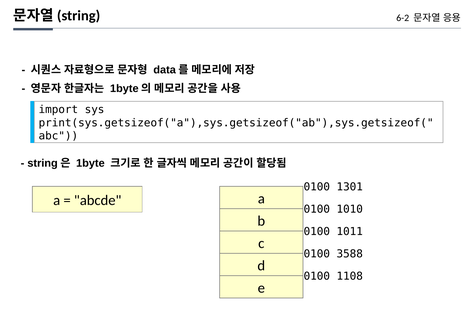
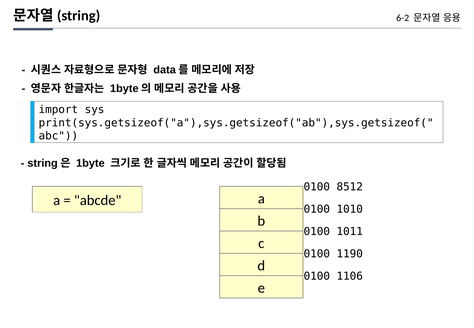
1301: 1301 -> 8512 (350, 187)
3588: 3588 -> 1190 (350, 254)
1108: 1108 -> 1106 (350, 277)
